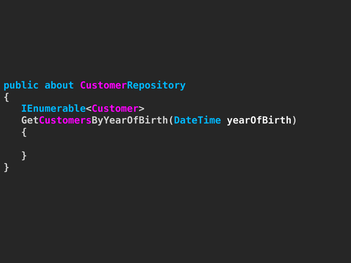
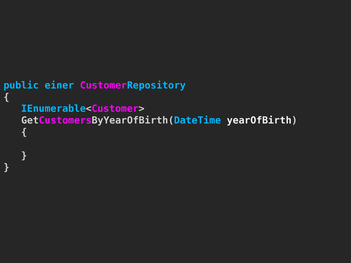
about: about -> einer (59, 85)
